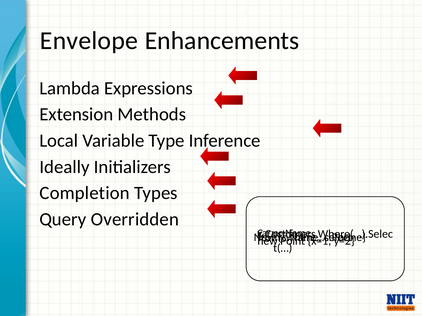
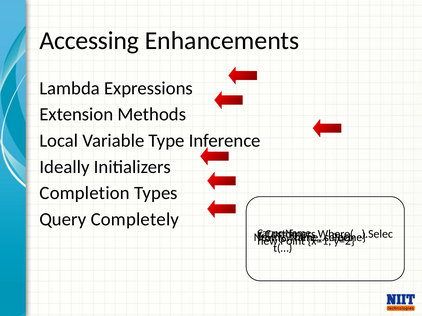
Envelope: Envelope -> Accessing (89, 41)
Overridden: Overridden -> Completely (135, 220)
